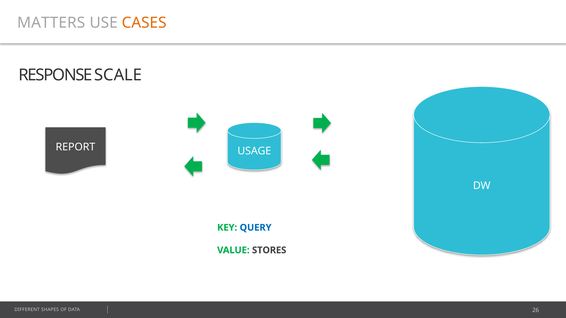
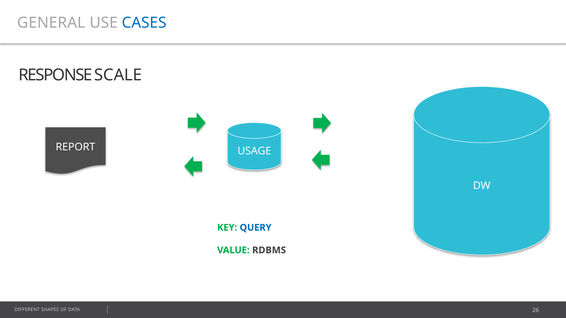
MATTERS: MATTERS -> GENERAL (51, 23)
CASES colour: orange -> blue (144, 23)
STORES: STORES -> RDBMS (269, 250)
